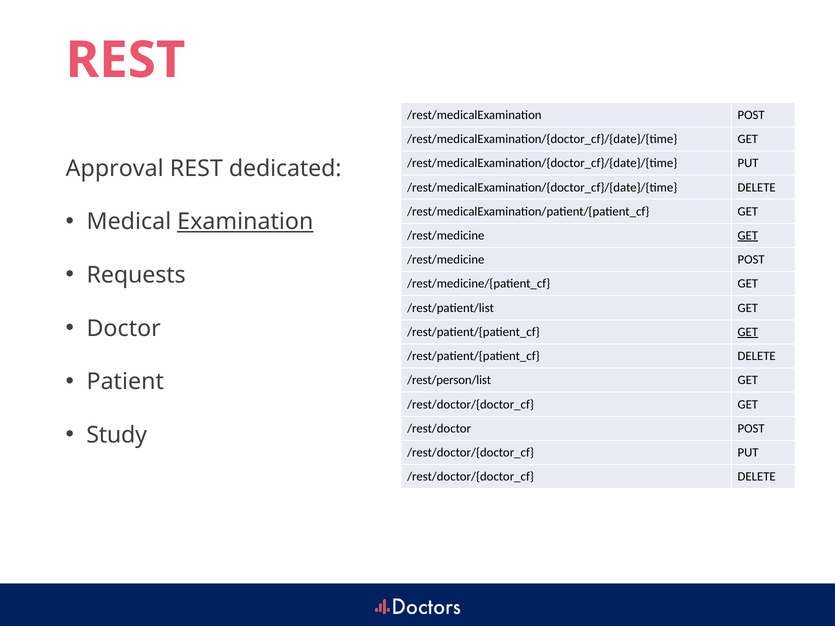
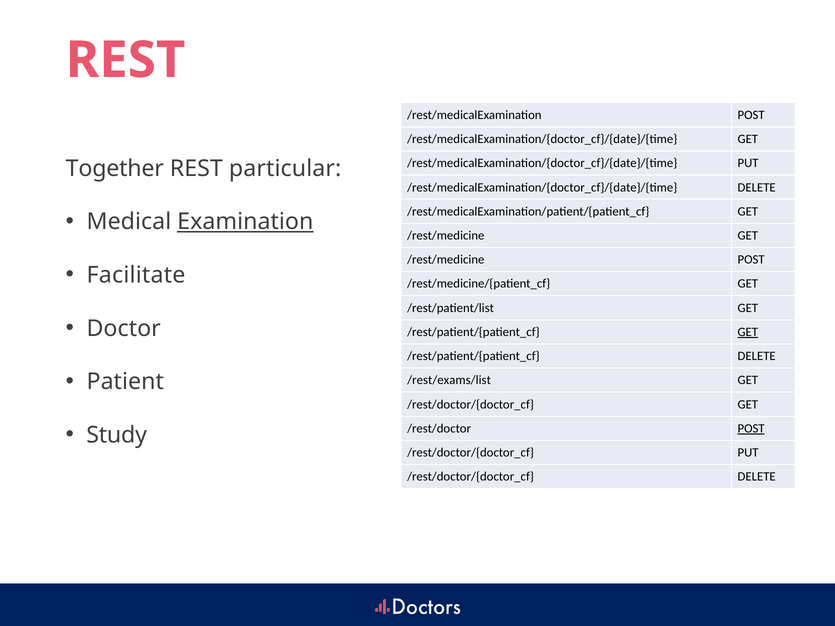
Approval: Approval -> Together (115, 168)
dedicated: dedicated -> particular (285, 168)
GET underline: present -> none (748, 236)
Requests: Requests -> Facilitate (136, 275)
/rest/person/list: /rest/person/list -> /rest/exams/list (449, 380)
POST underline: none -> present (751, 429)
